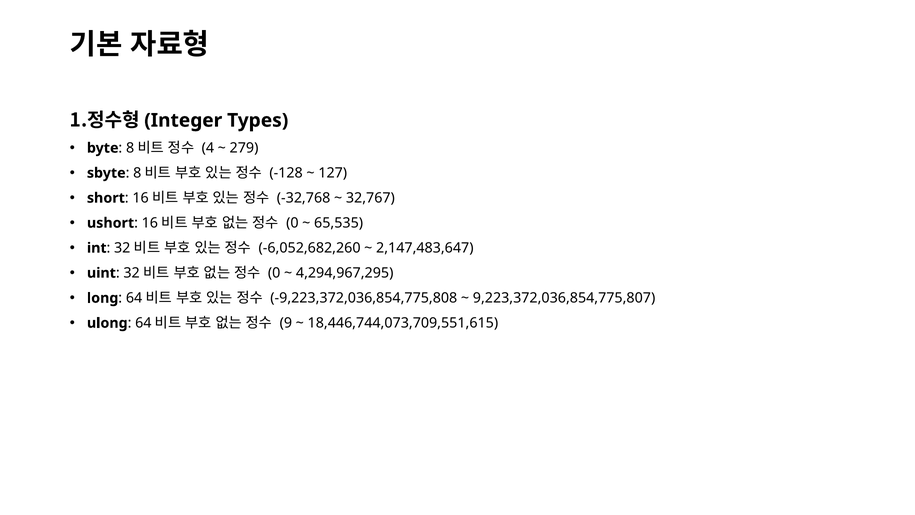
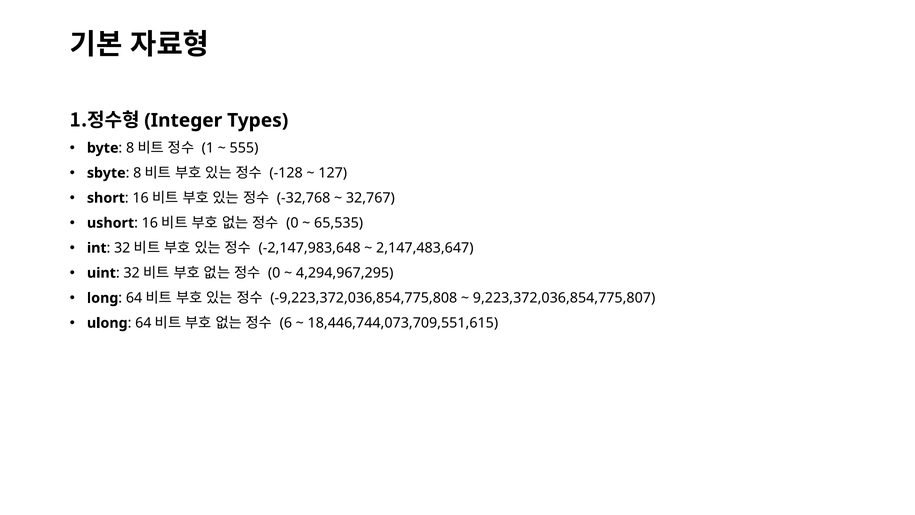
4: 4 -> 1 (208, 148)
279: 279 -> 555 (244, 148)
-6,052,682,260: -6,052,682,260 -> -2,147,983,648 (310, 248)
9: 9 -> 6 (286, 323)
